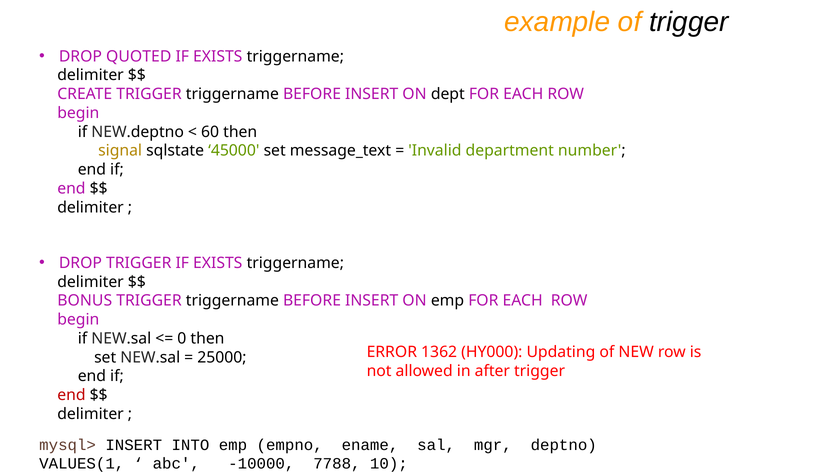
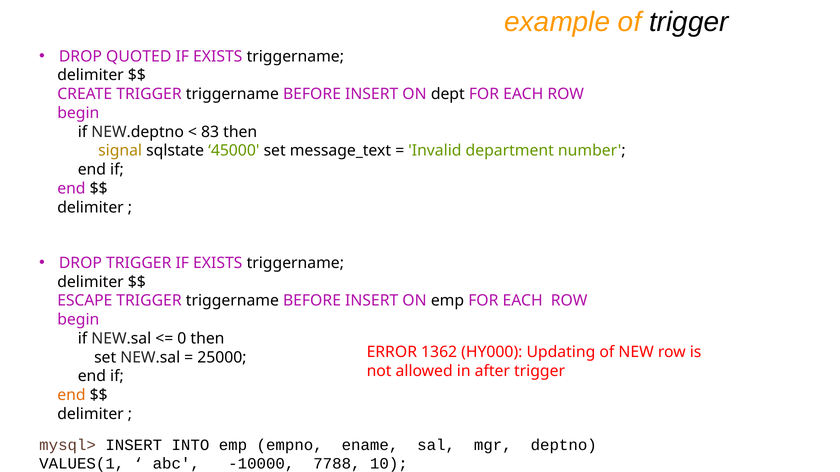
60: 60 -> 83 (210, 132)
BONUS: BONUS -> ESCAPE (85, 301)
end colour: red -> orange (71, 396)
